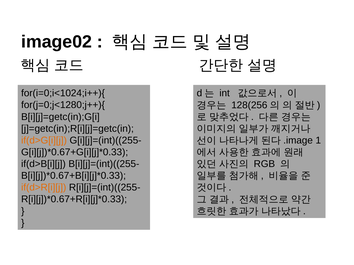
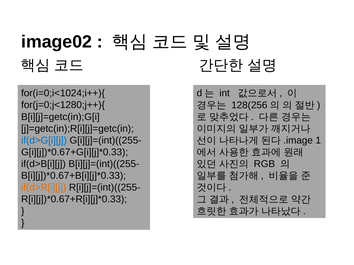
if(d>G[i][j colour: orange -> blue (44, 141)
